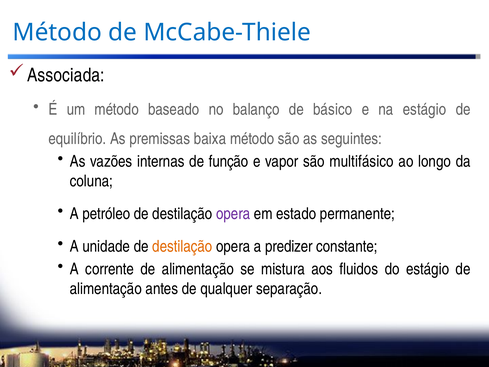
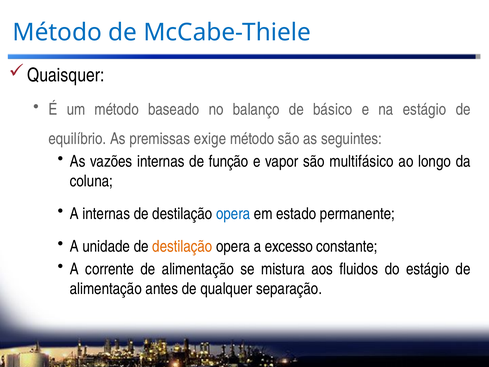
Associada: Associada -> Quaisquer (66, 75)
baixa: baixa -> exige (210, 139)
A petróleo: petróleo -> internas (106, 214)
opera colour: purple -> blue (233, 214)
predizer: predizer -> excesso (289, 246)
